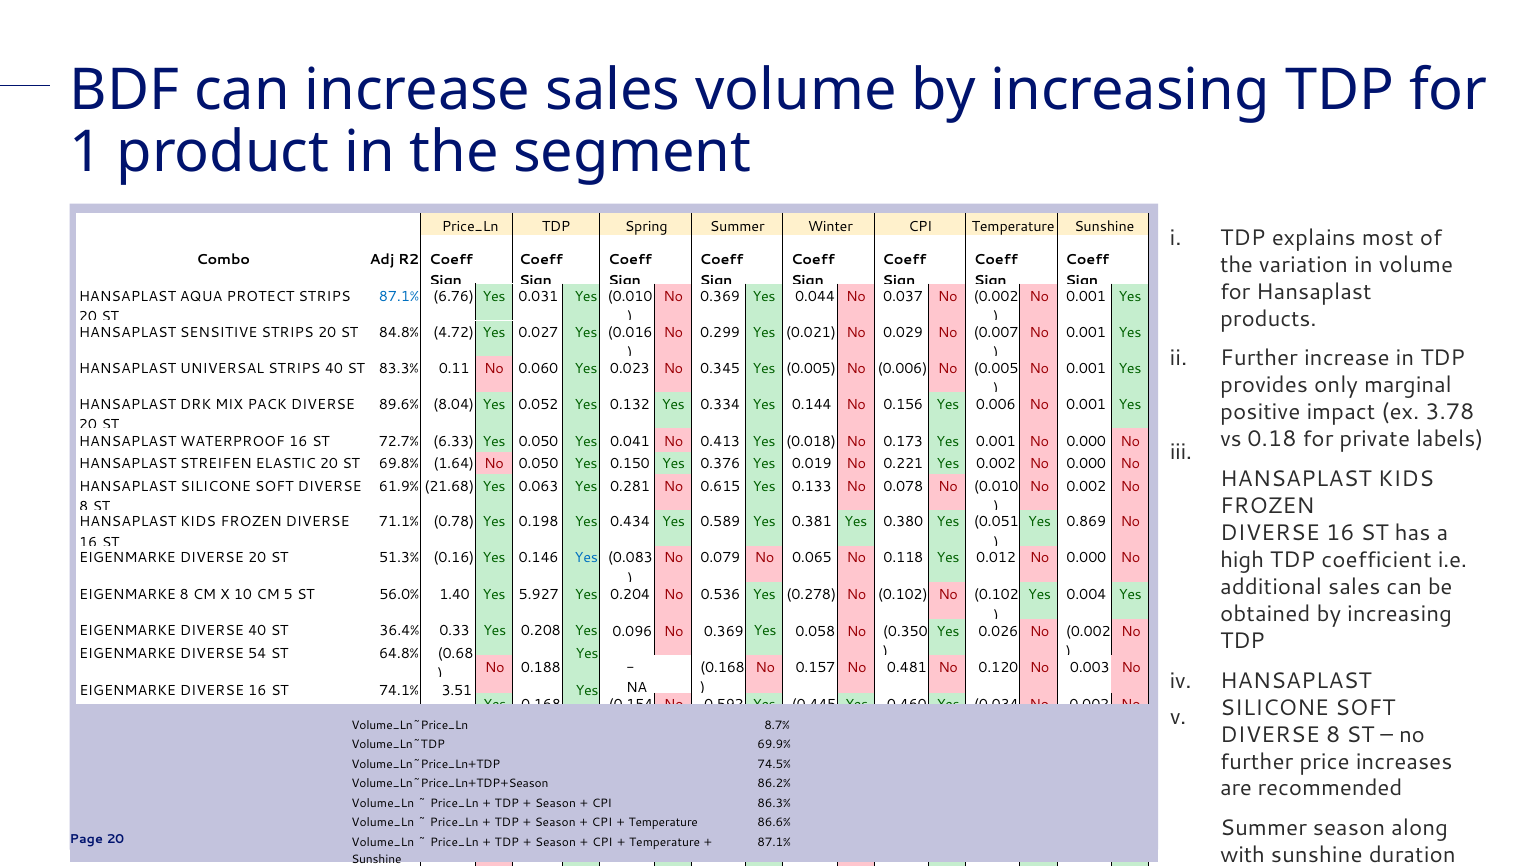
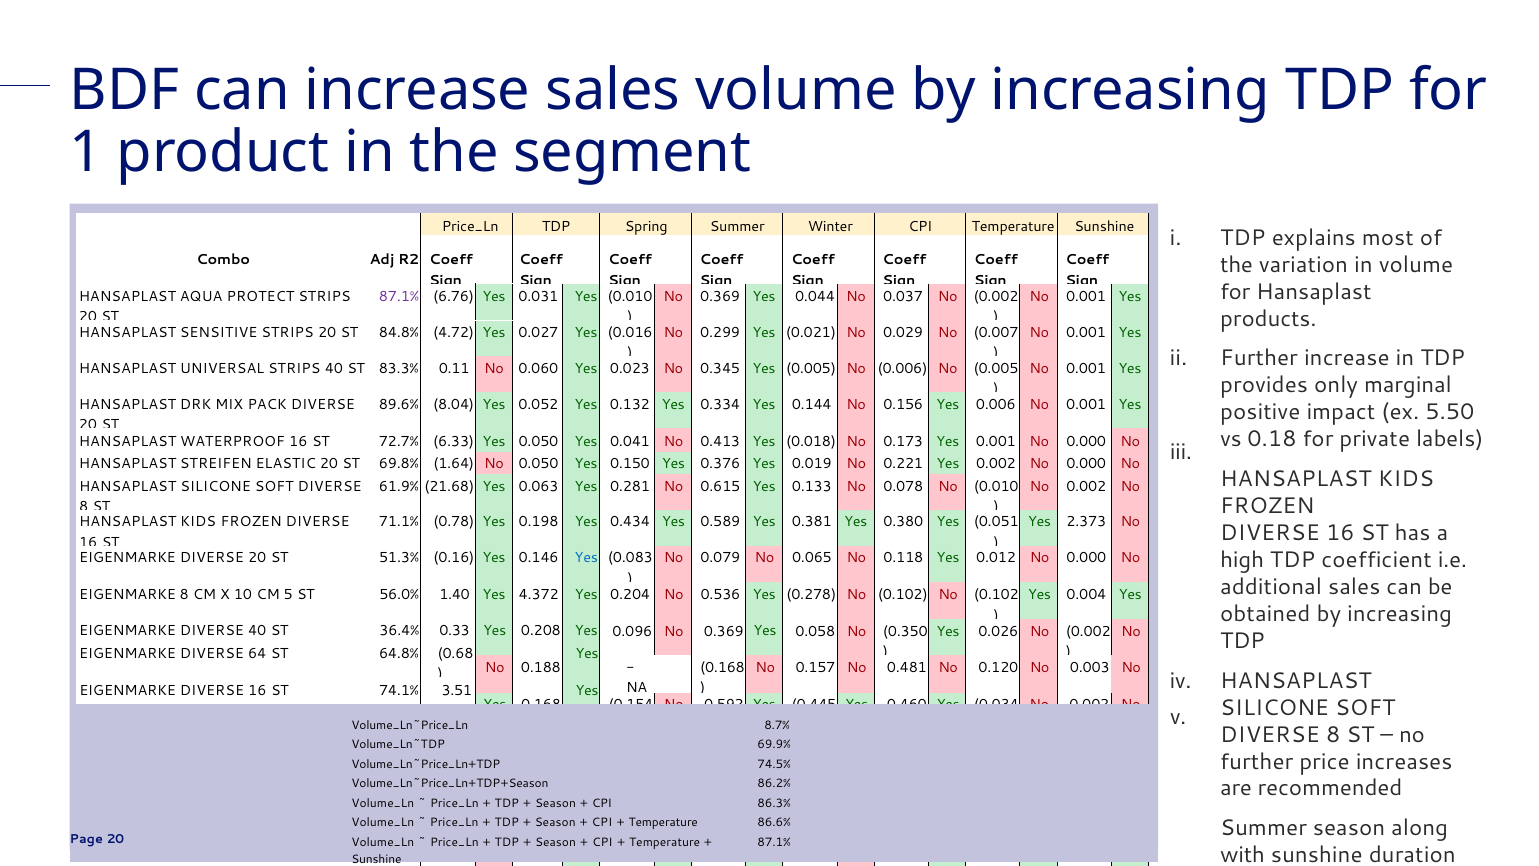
87.1% colour: blue -> purple (399, 297)
3.78: 3.78 -> 5.50 (1450, 412)
0.869: 0.869 -> 2.373 (1086, 522)
5.927: 5.927 -> 4.372 (539, 595)
54: 54 -> 64 (257, 653)
